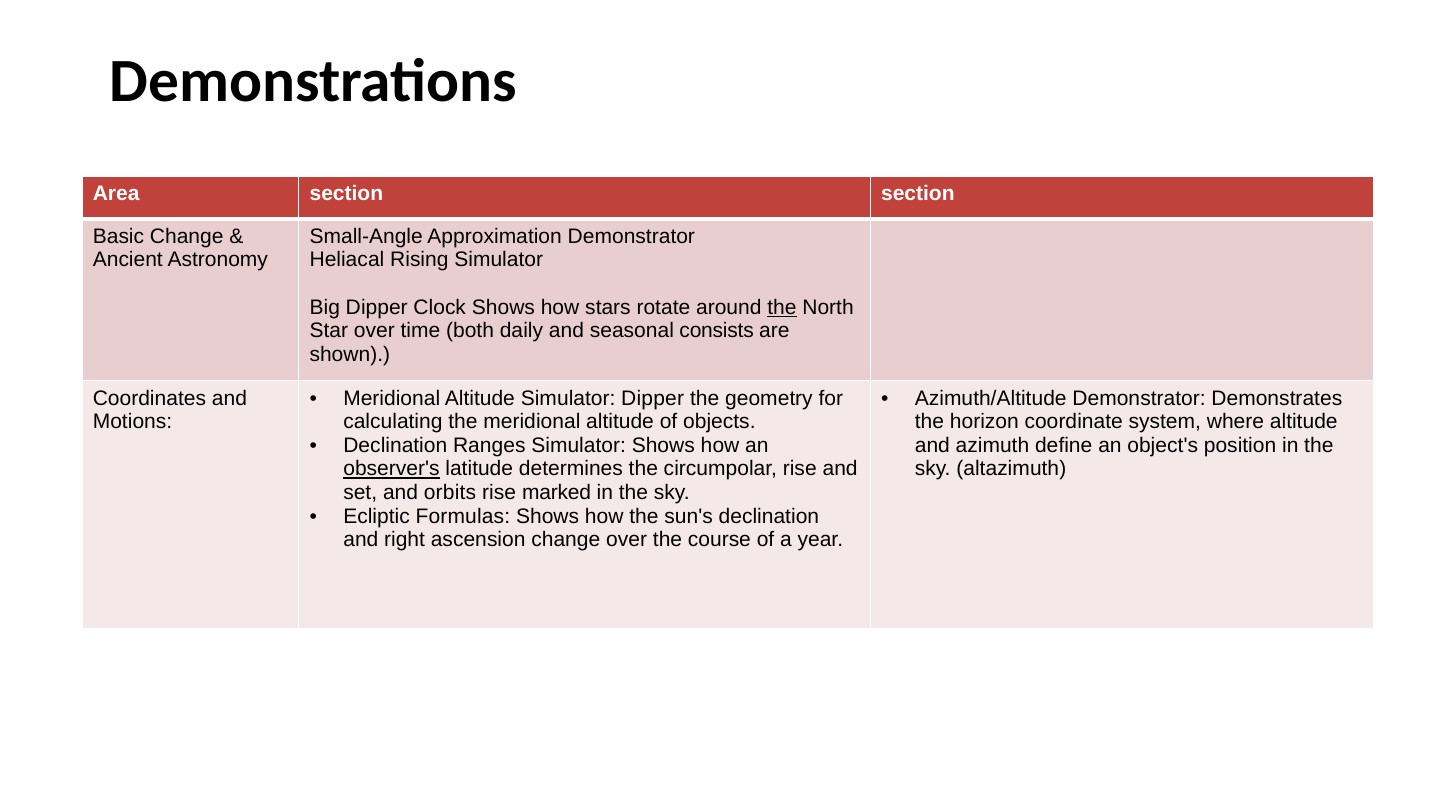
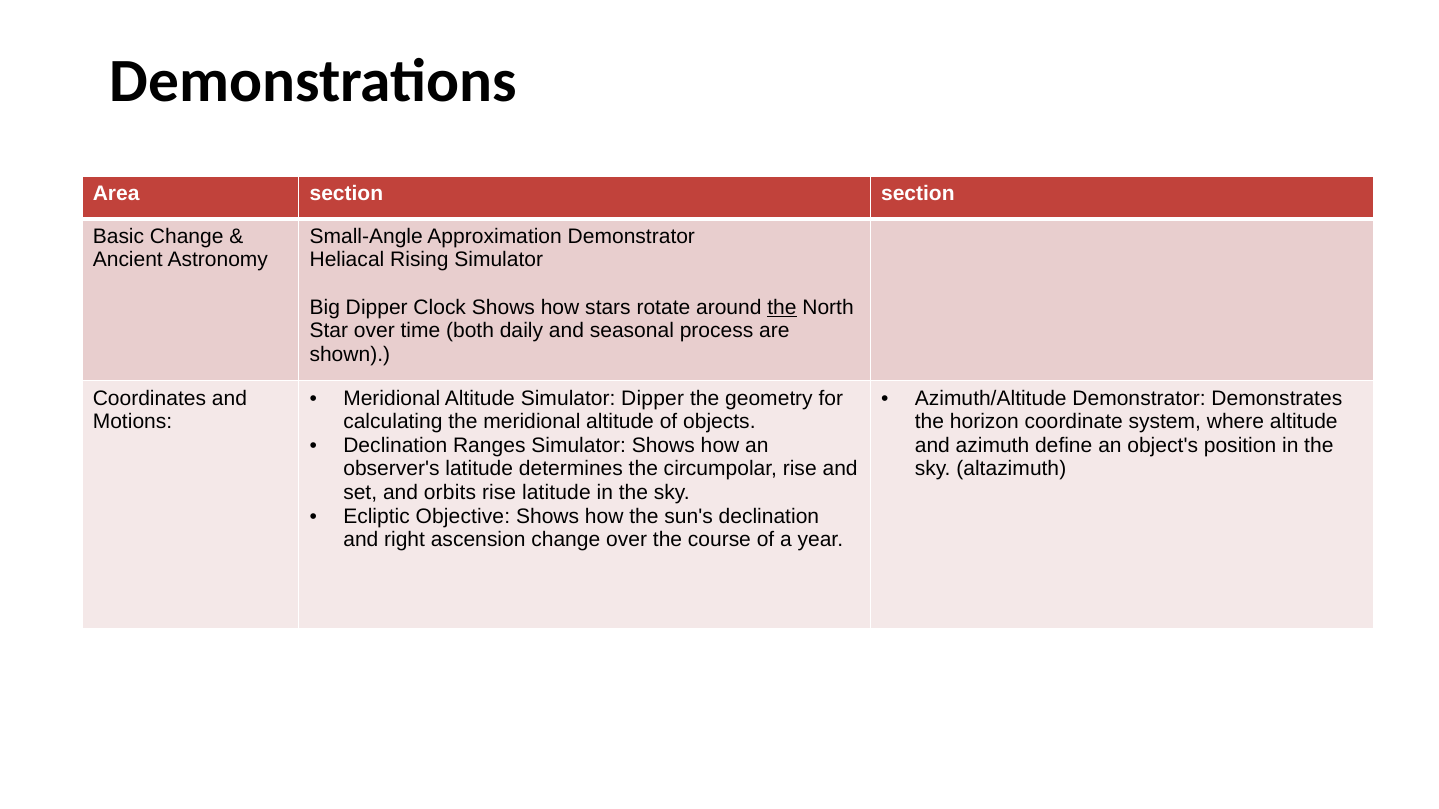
consists: consists -> process (717, 331)
observer's underline: present -> none (391, 469)
rise marked: marked -> latitude (556, 493)
Formulas: Formulas -> Objective (463, 516)
